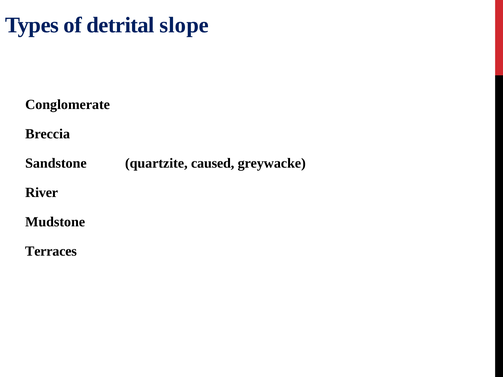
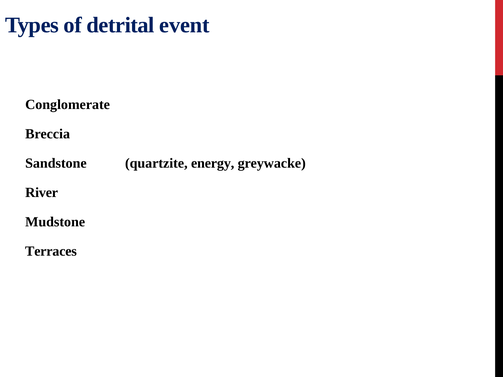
slope: slope -> event (184, 25)
caused: caused -> energy (213, 163)
